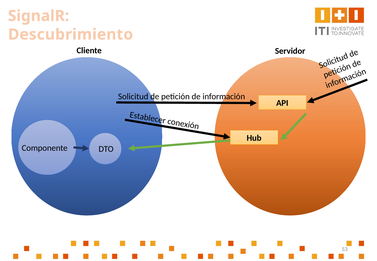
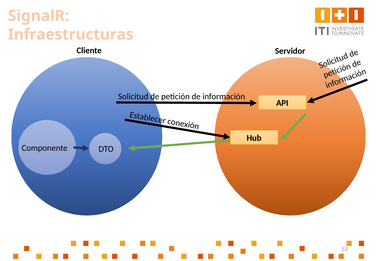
Descubrimiento: Descubrimiento -> Infraestructuras (71, 34)
